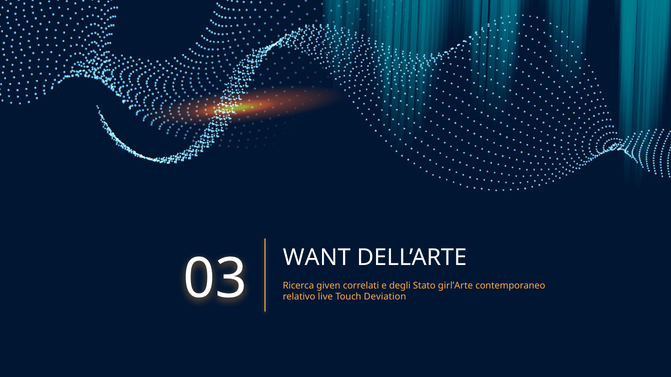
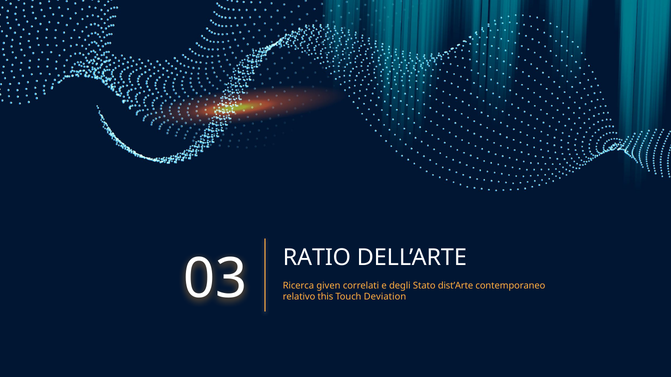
WANT: WANT -> RATIO (317, 258)
girl’Arte: girl’Arte -> dist’Arte (456, 286)
live: live -> this (325, 297)
